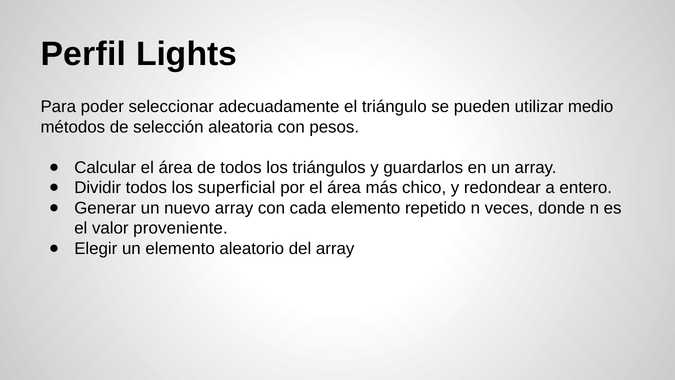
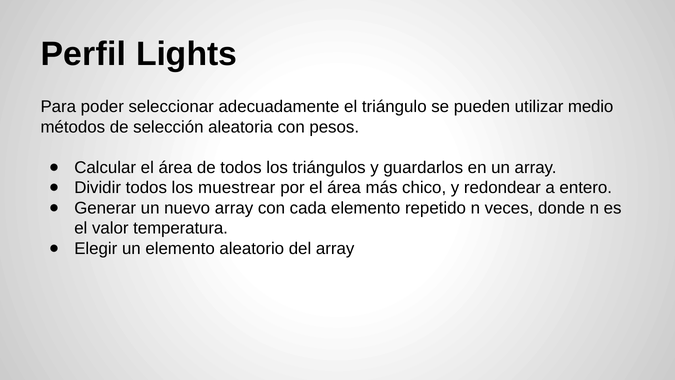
superficial: superficial -> muestrear (237, 188)
proveniente: proveniente -> temperatura (181, 228)
